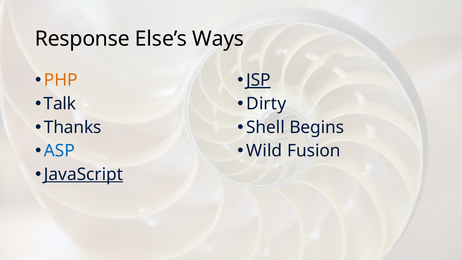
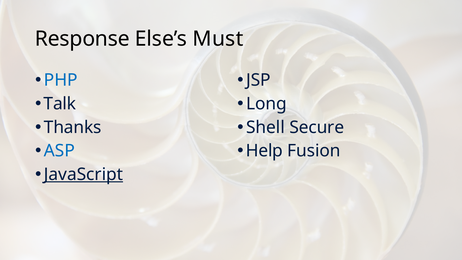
Ways: Ways -> Must (218, 39)
PHP colour: orange -> blue (61, 80)
JSP underline: present -> none (258, 80)
Dirty: Dirty -> Long (266, 104)
Begins: Begins -> Secure (317, 127)
Wild: Wild -> Help (264, 151)
